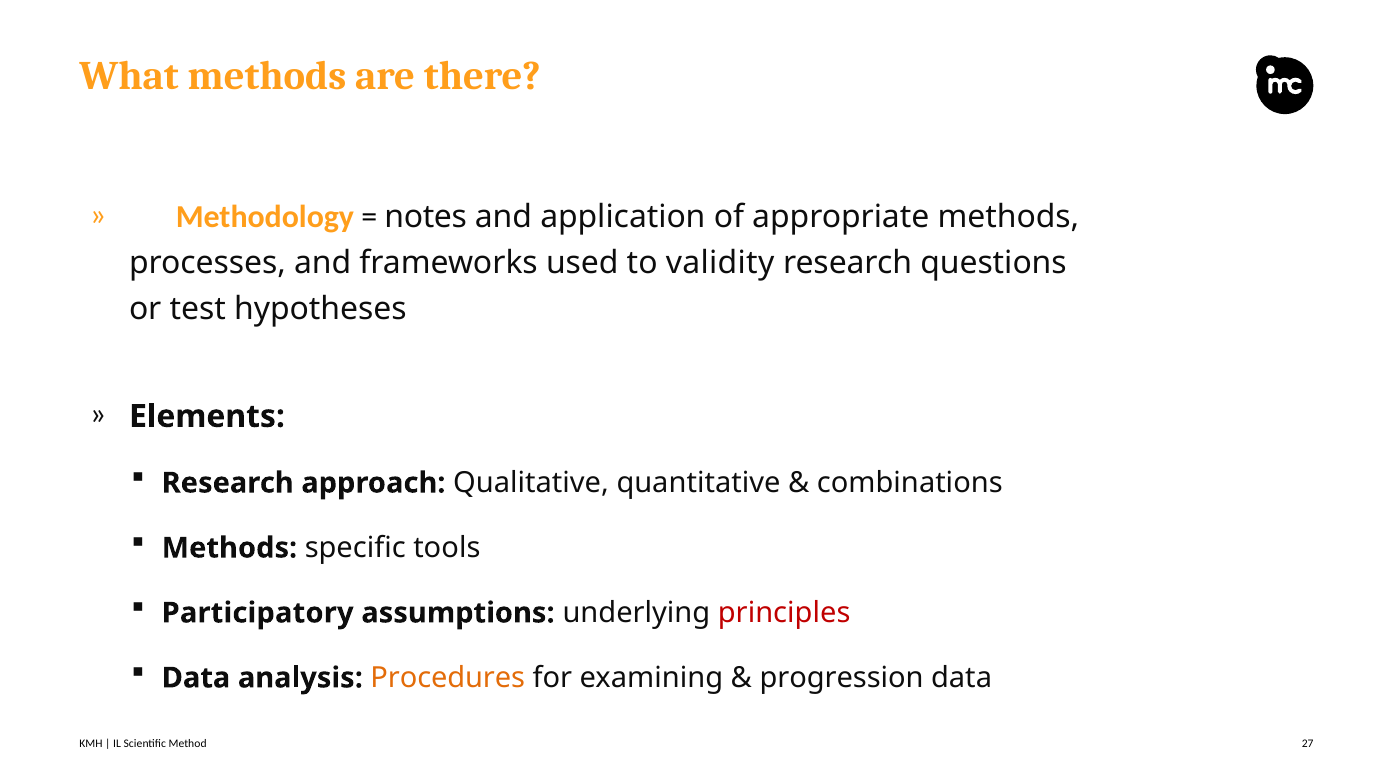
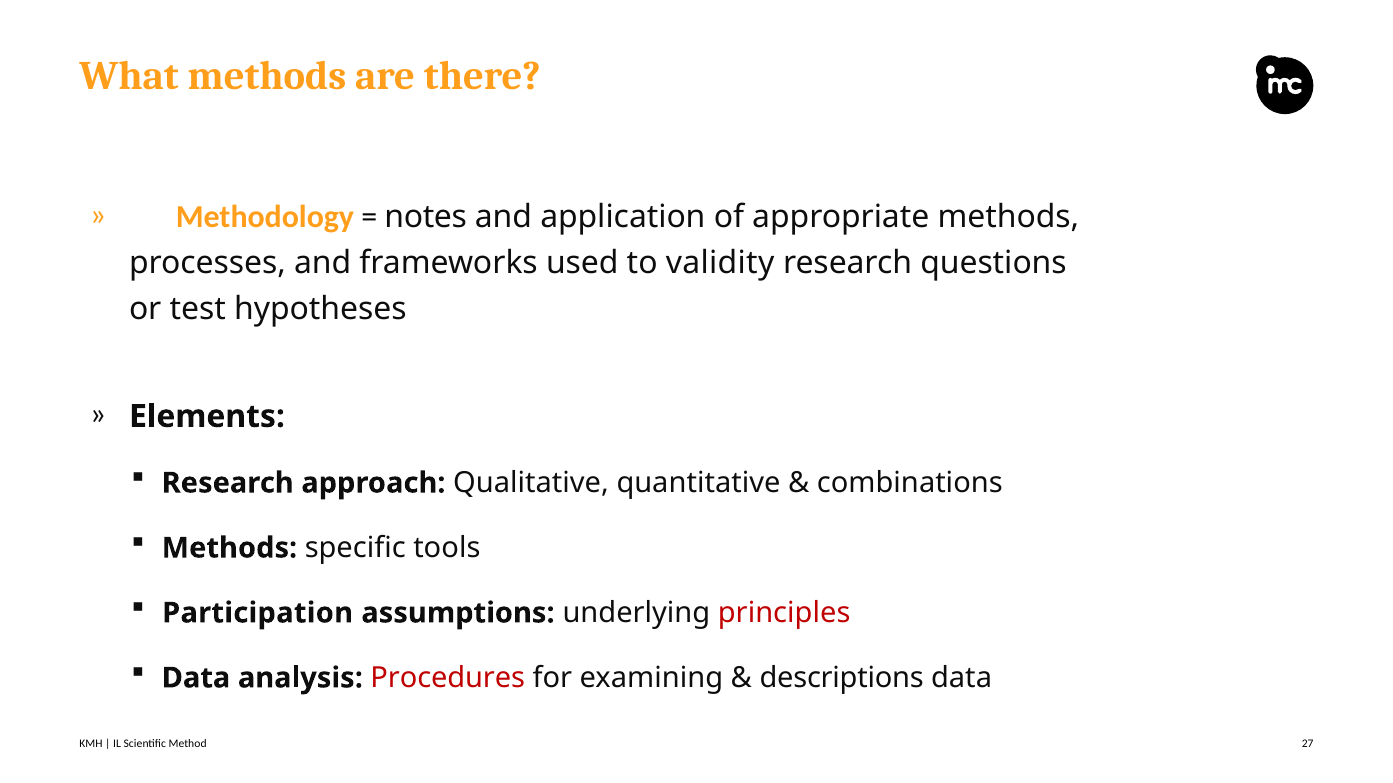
Participatory: Participatory -> Participation (258, 613)
Procedures colour: orange -> red (448, 678)
progression: progression -> descriptions (842, 678)
